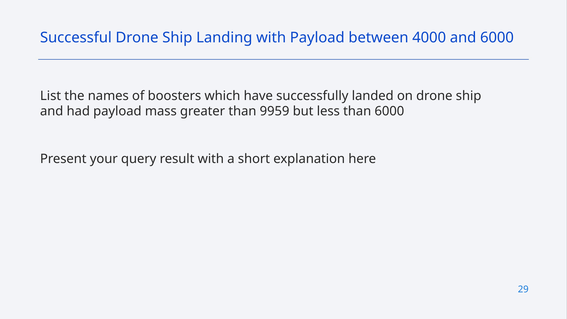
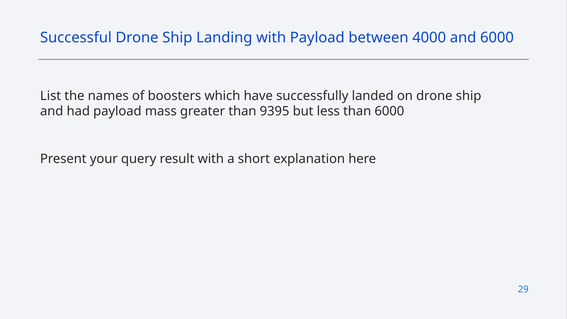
9959: 9959 -> 9395 (275, 111)
